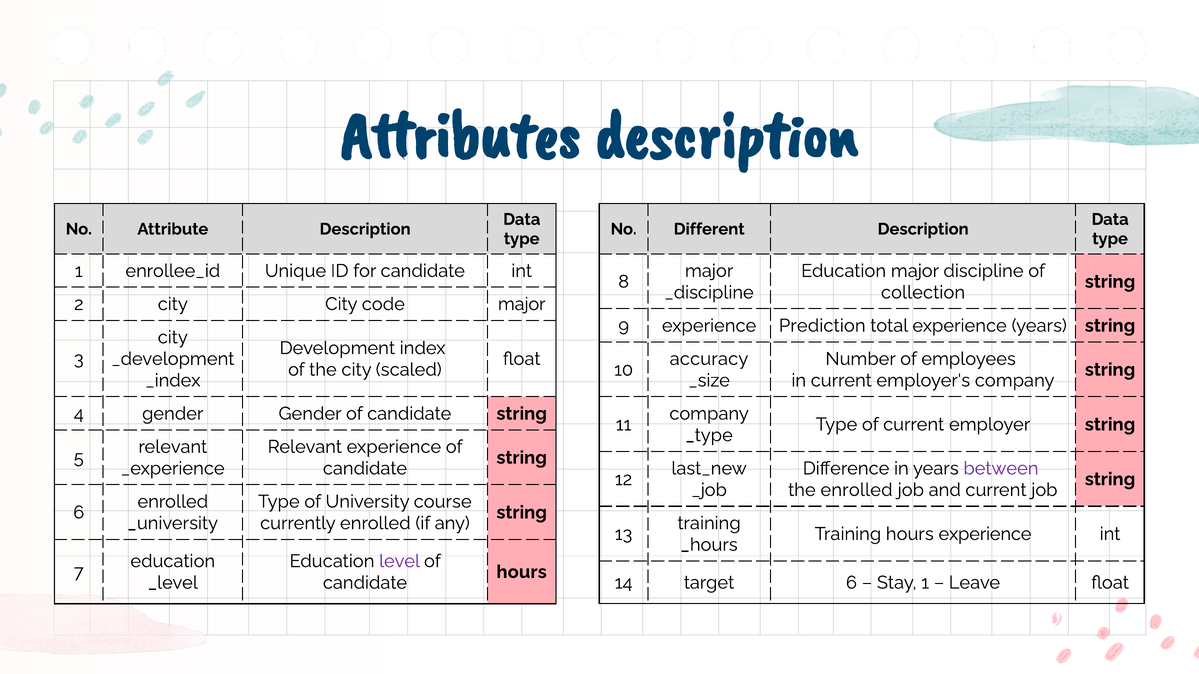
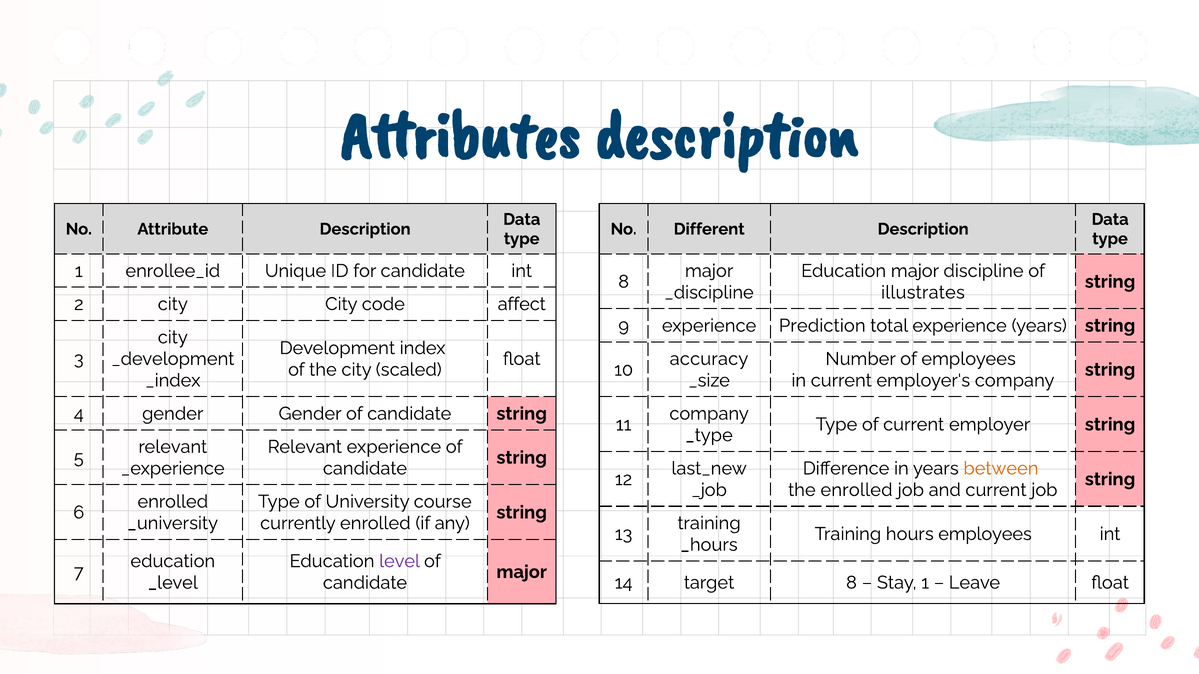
collection: collection -> illustrates (923, 293)
code major: major -> affect (522, 304)
between colour: purple -> orange (1001, 469)
hours experience: experience -> employees (985, 534)
hours: hours -> major (522, 572)
target 6: 6 -> 8 (851, 583)
